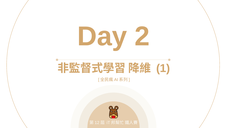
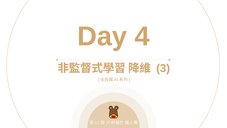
2: 2 -> 4 (142, 36)
1: 1 -> 3 (163, 68)
